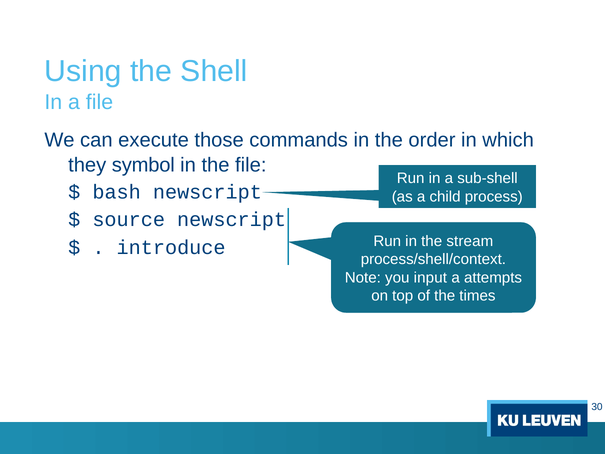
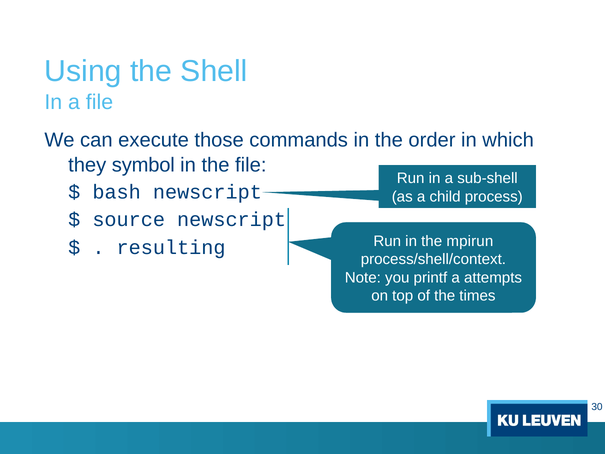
stream: stream -> mpirun (470, 241)
introduce: introduce -> resulting (171, 247)
input: input -> printf (430, 277)
